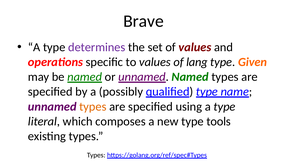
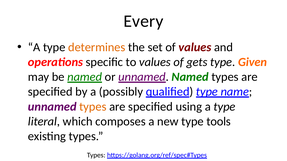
Brave: Brave -> Every (143, 21)
determines colour: purple -> orange (97, 47)
lang: lang -> gets (197, 62)
